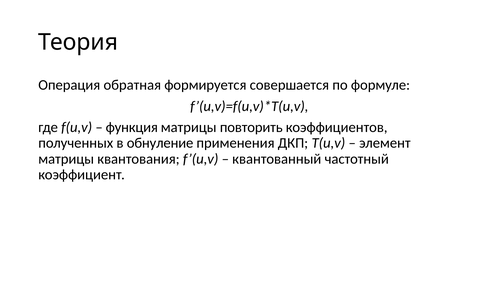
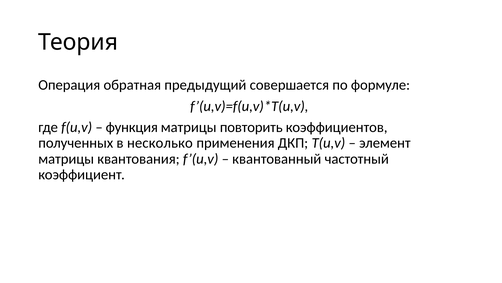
формируется: формируется -> предыдущий (205, 85)
обнуление: обнуление -> несколько (160, 143)
